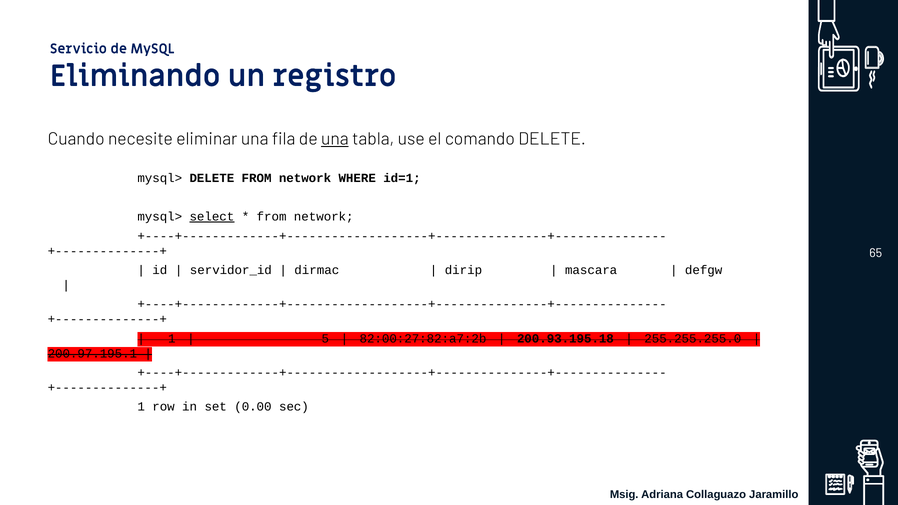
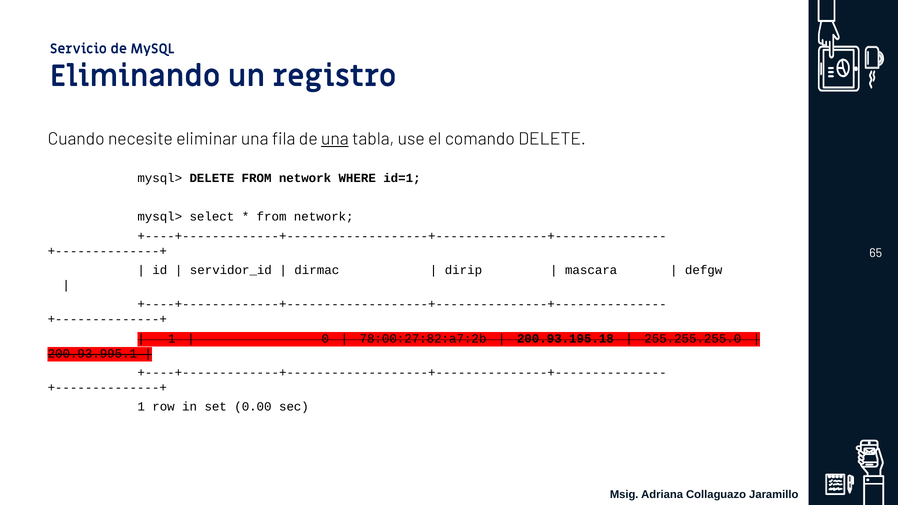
select underline: present -> none (212, 217)
5: 5 -> 0 (325, 339)
82:00:27:82:a7:2b: 82:00:27:82:a7:2b -> 78:00:27:82:a7:2b (423, 339)
200.97.195.1: 200.97.195.1 -> 200.93.995.1 (92, 354)
